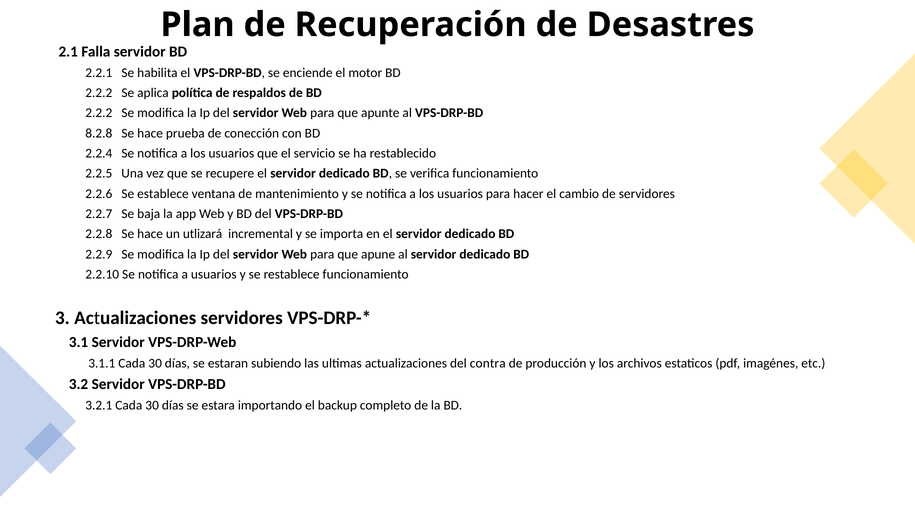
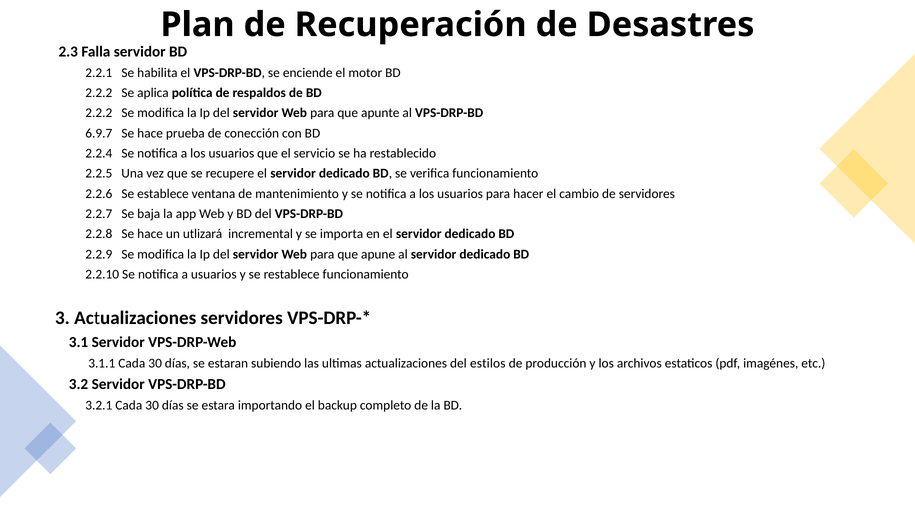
2.1: 2.1 -> 2.3 (68, 51)
8.2.8: 8.2.8 -> 6.9.7 (99, 133)
contra: contra -> estilos (488, 363)
